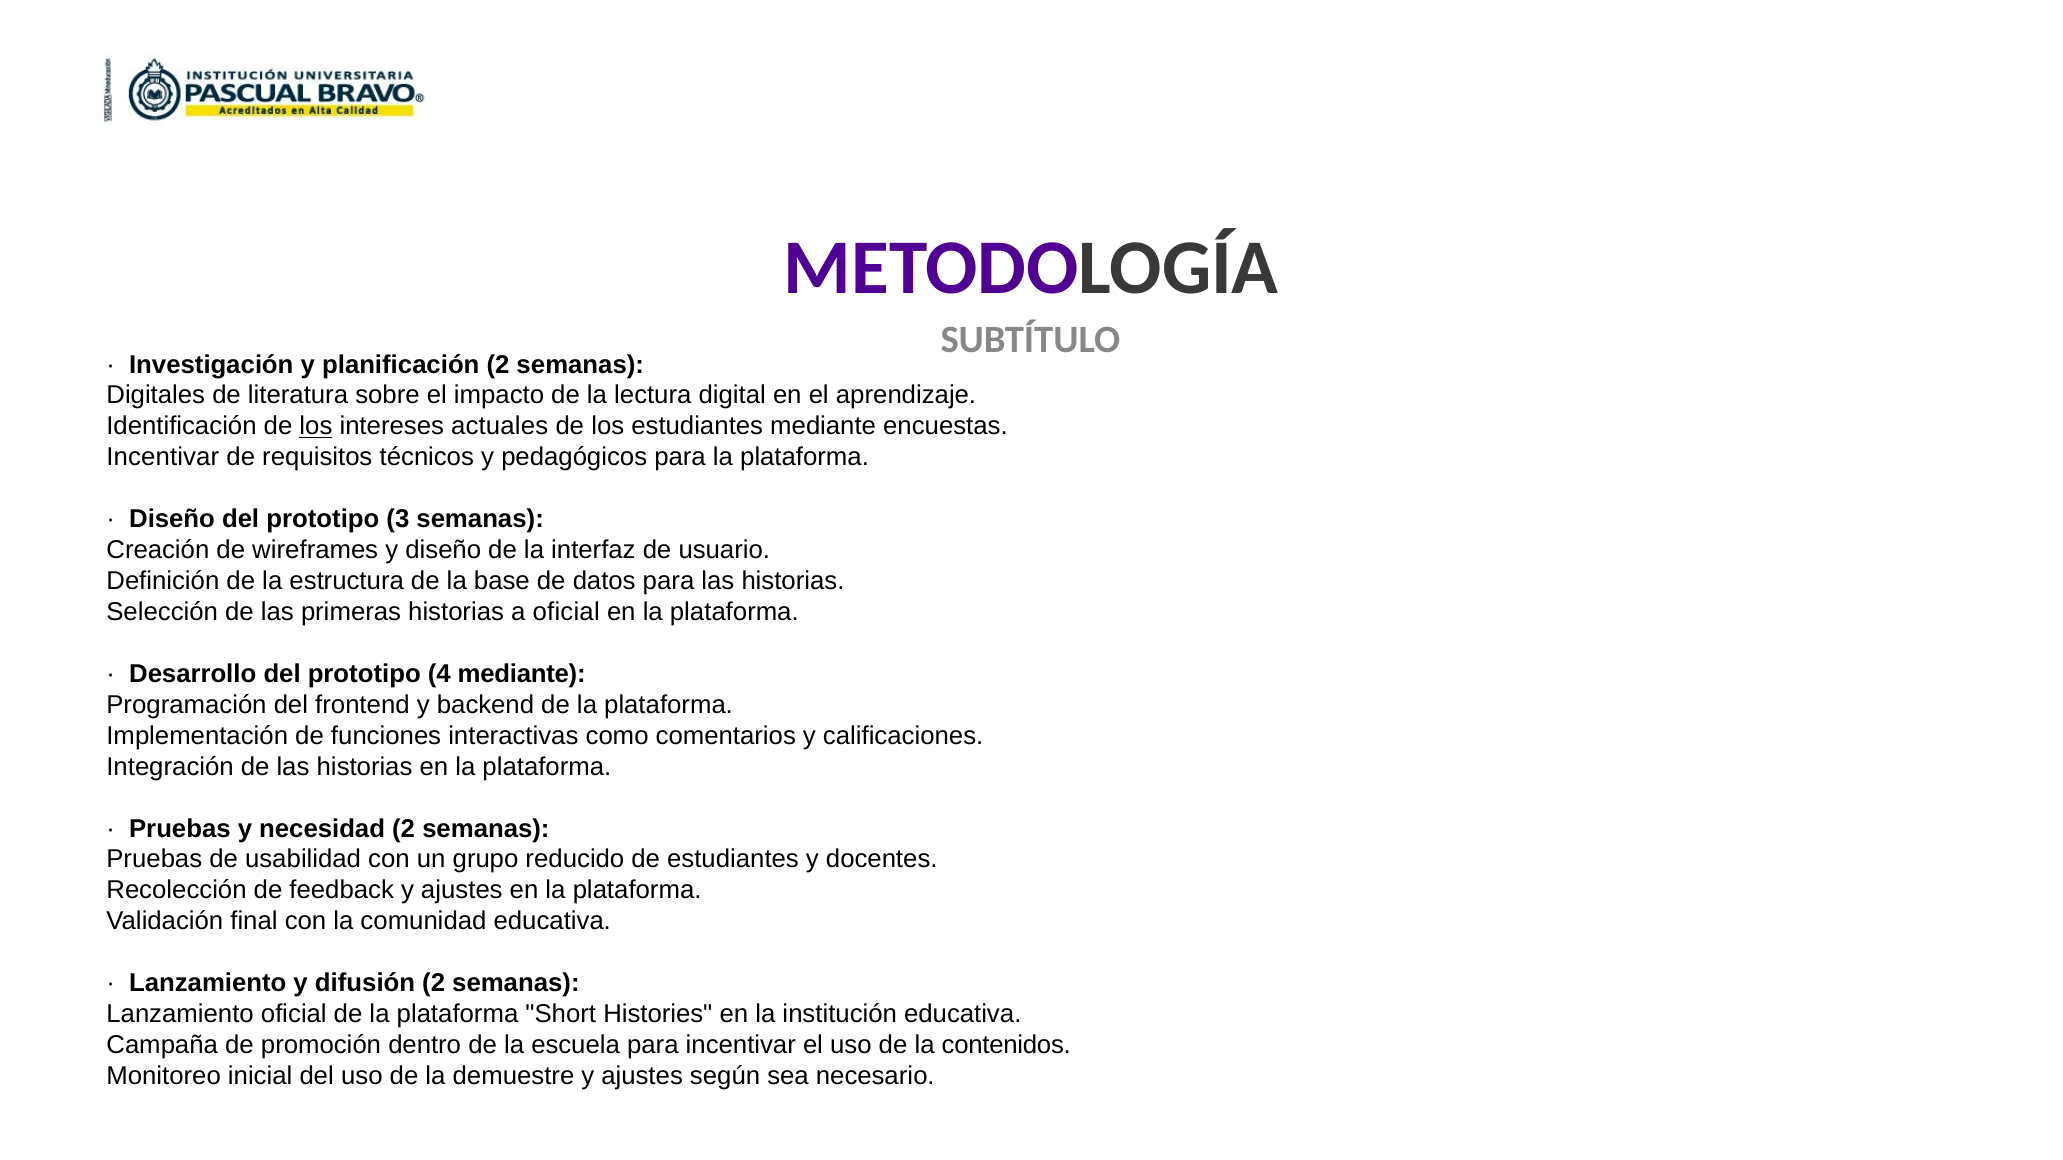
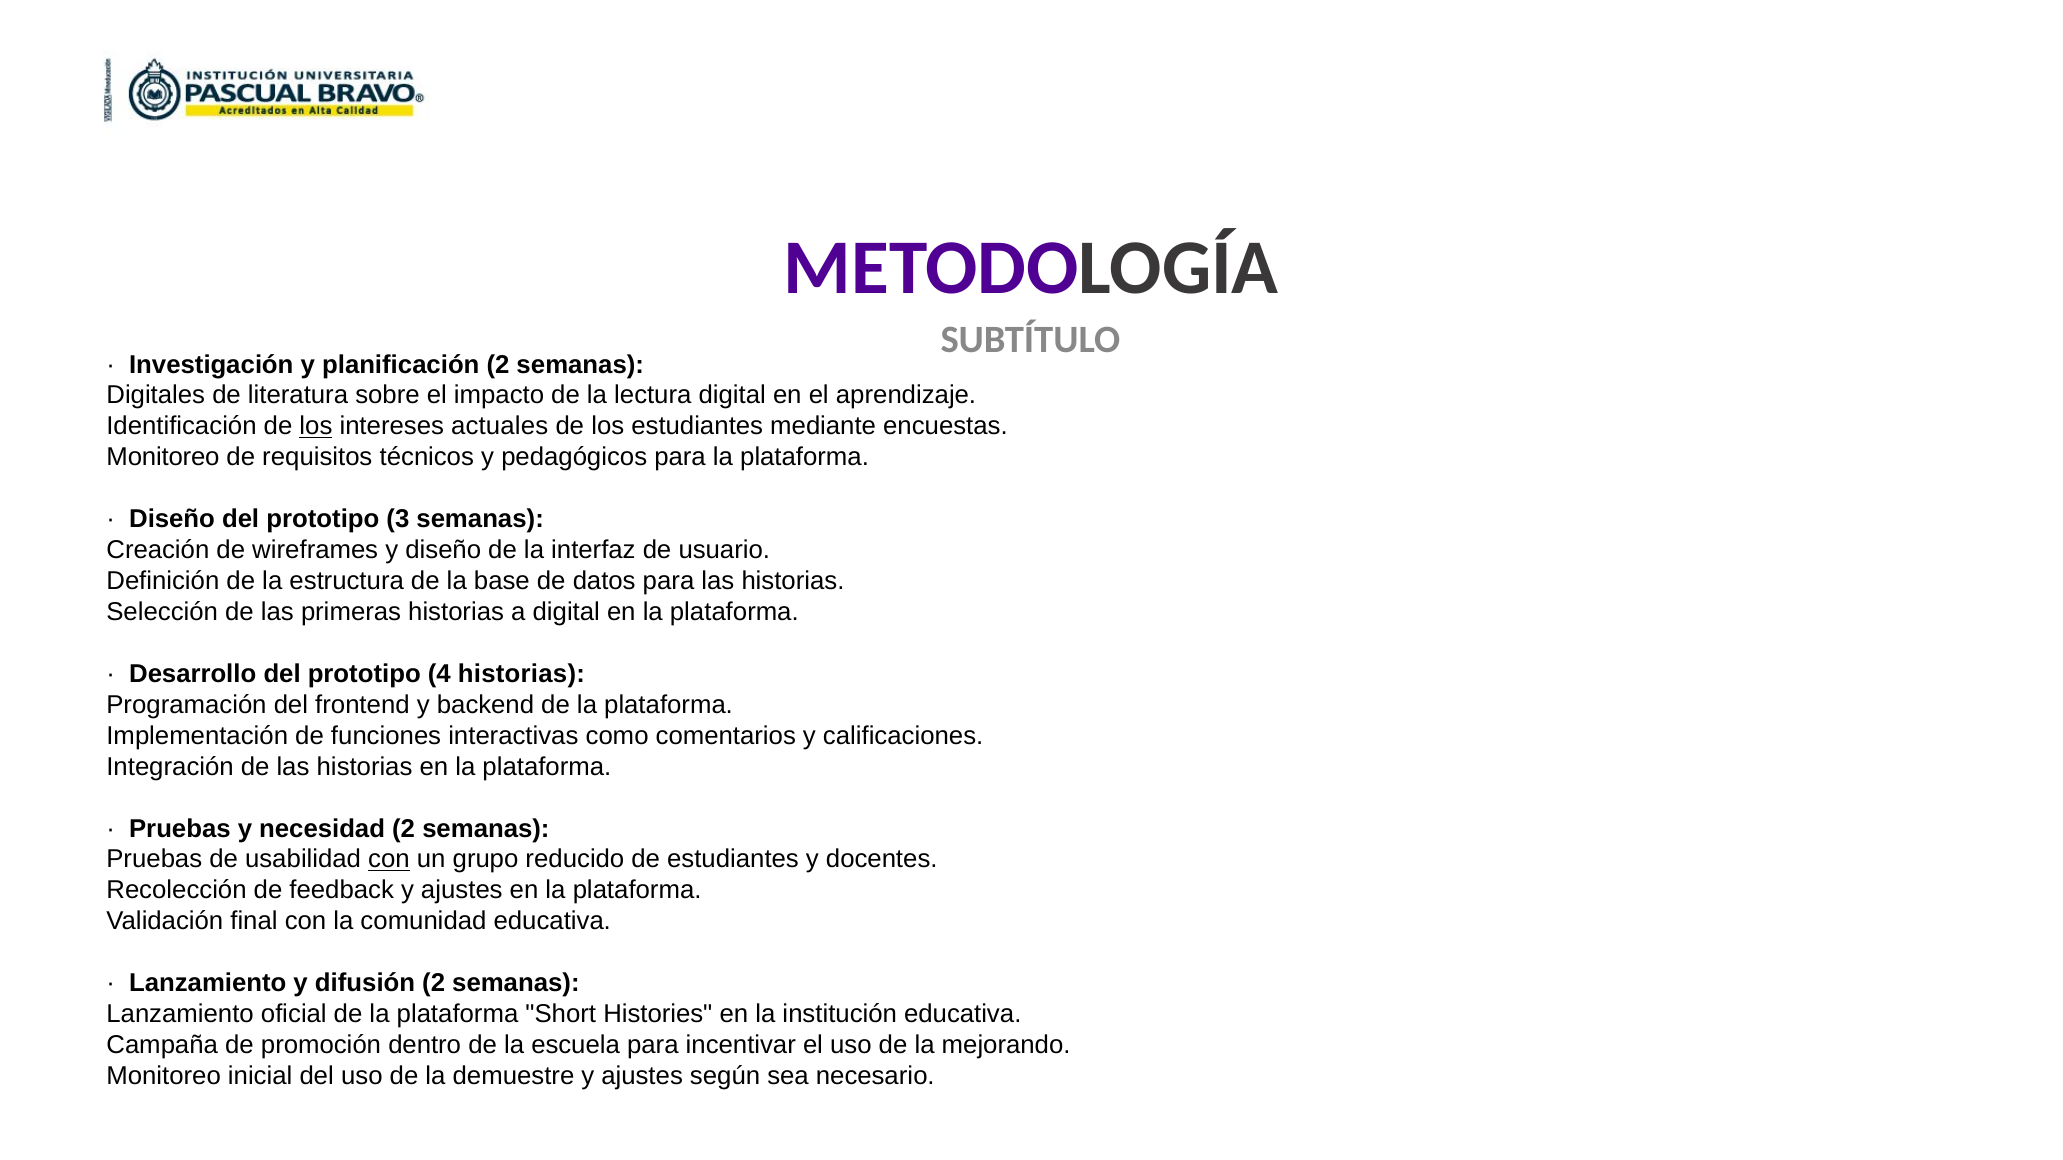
Incentivar: Incentivar -> Monitoreo (163, 457)
a oficial: oficial -> digital (566, 612)
4 mediante: mediante -> historias (521, 674)
con underline: none -> present (389, 860)
contenidos: contenidos -> mejorando (1006, 1045)
